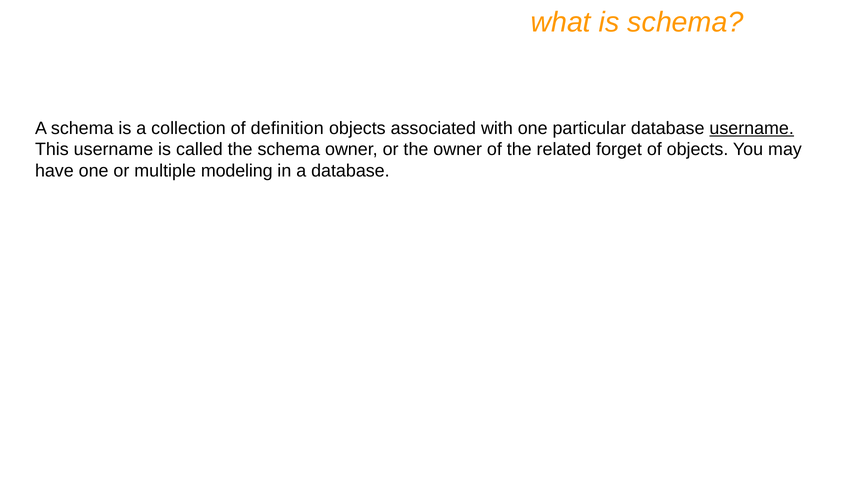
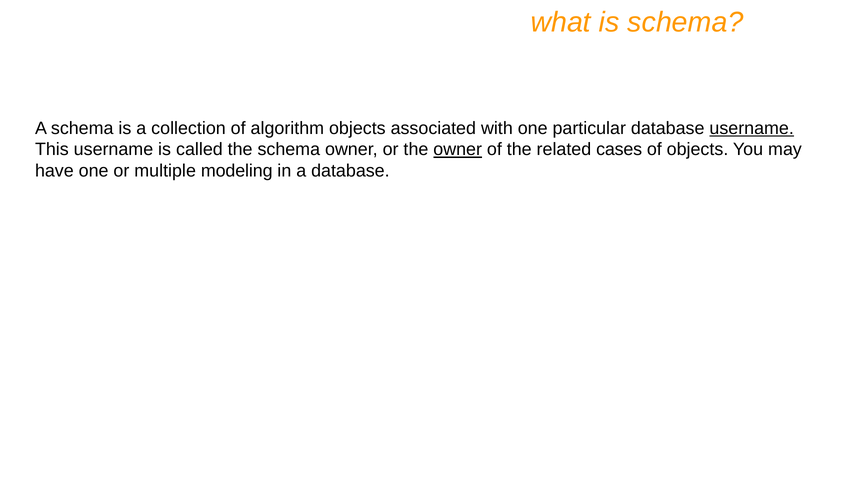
definition: definition -> algorithm (287, 128)
owner underline: none -> present (458, 150)
forget: forget -> cases (619, 150)
